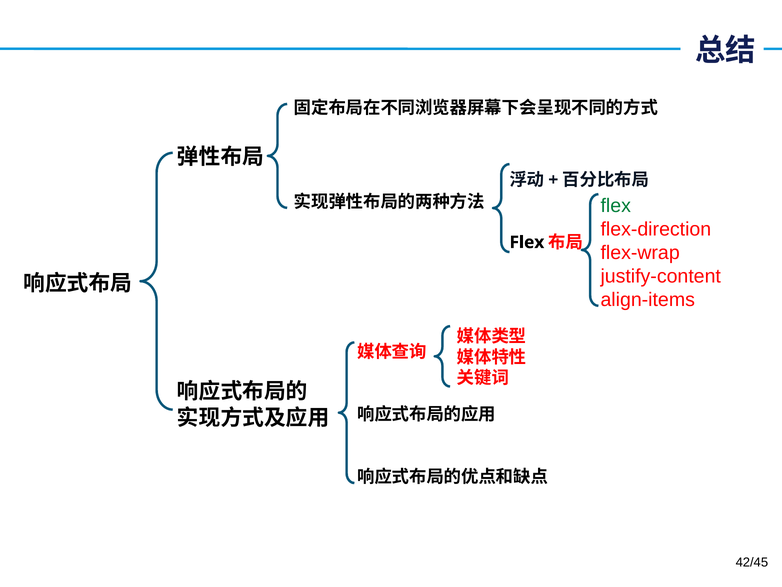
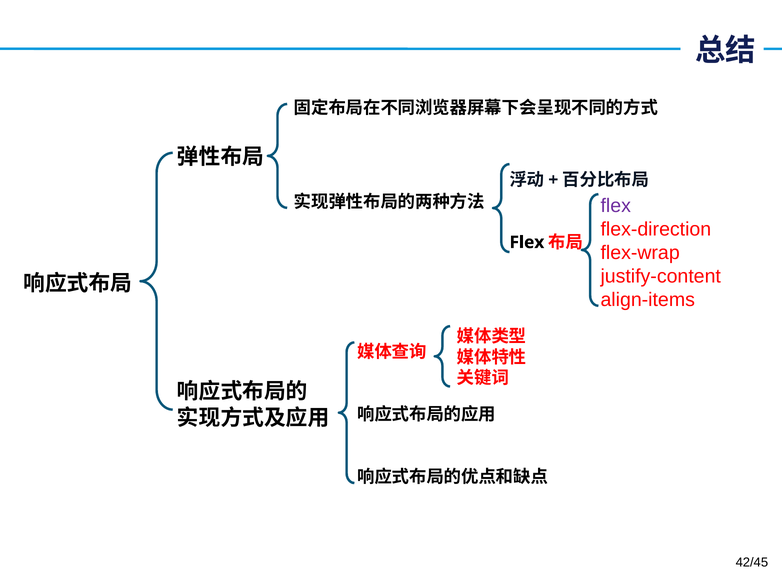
flex colour: green -> purple (616, 205)
